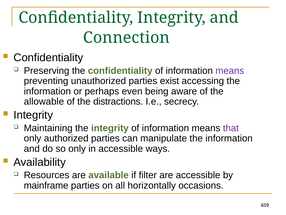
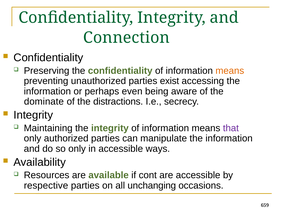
means colour: purple -> orange (230, 70)
allowable: allowable -> dominate (44, 101)
filter: filter -> cont (148, 175)
mainframe: mainframe -> respective (46, 185)
horizontally: horizontally -> unchanging (152, 185)
